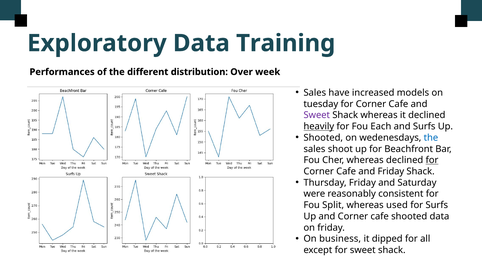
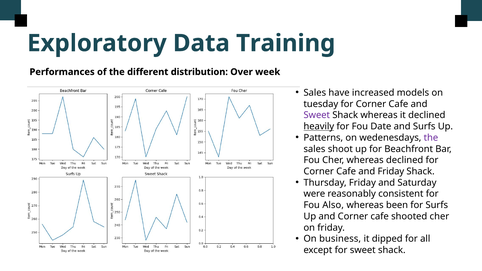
Each: Each -> Date (381, 127)
Shooted: Shooted -> Patterns (323, 138)
the colour: blue -> purple (431, 138)
for underline: present -> none (432, 160)
Split: Split -> Also (333, 205)
used: used -> been (397, 205)
shooted data: data -> cher (439, 216)
